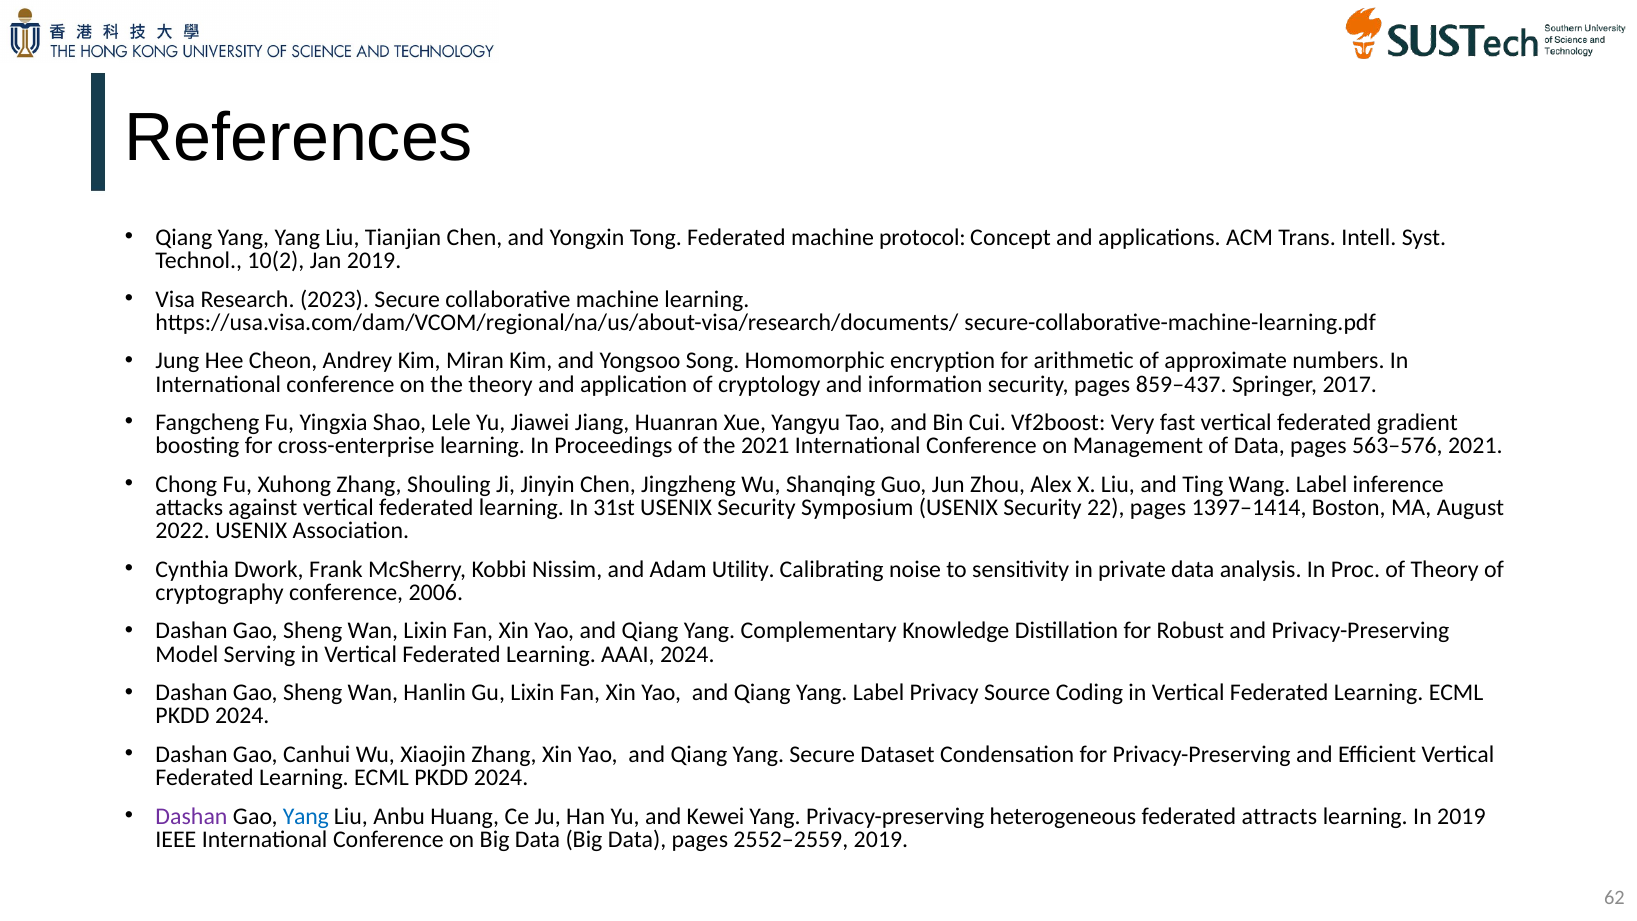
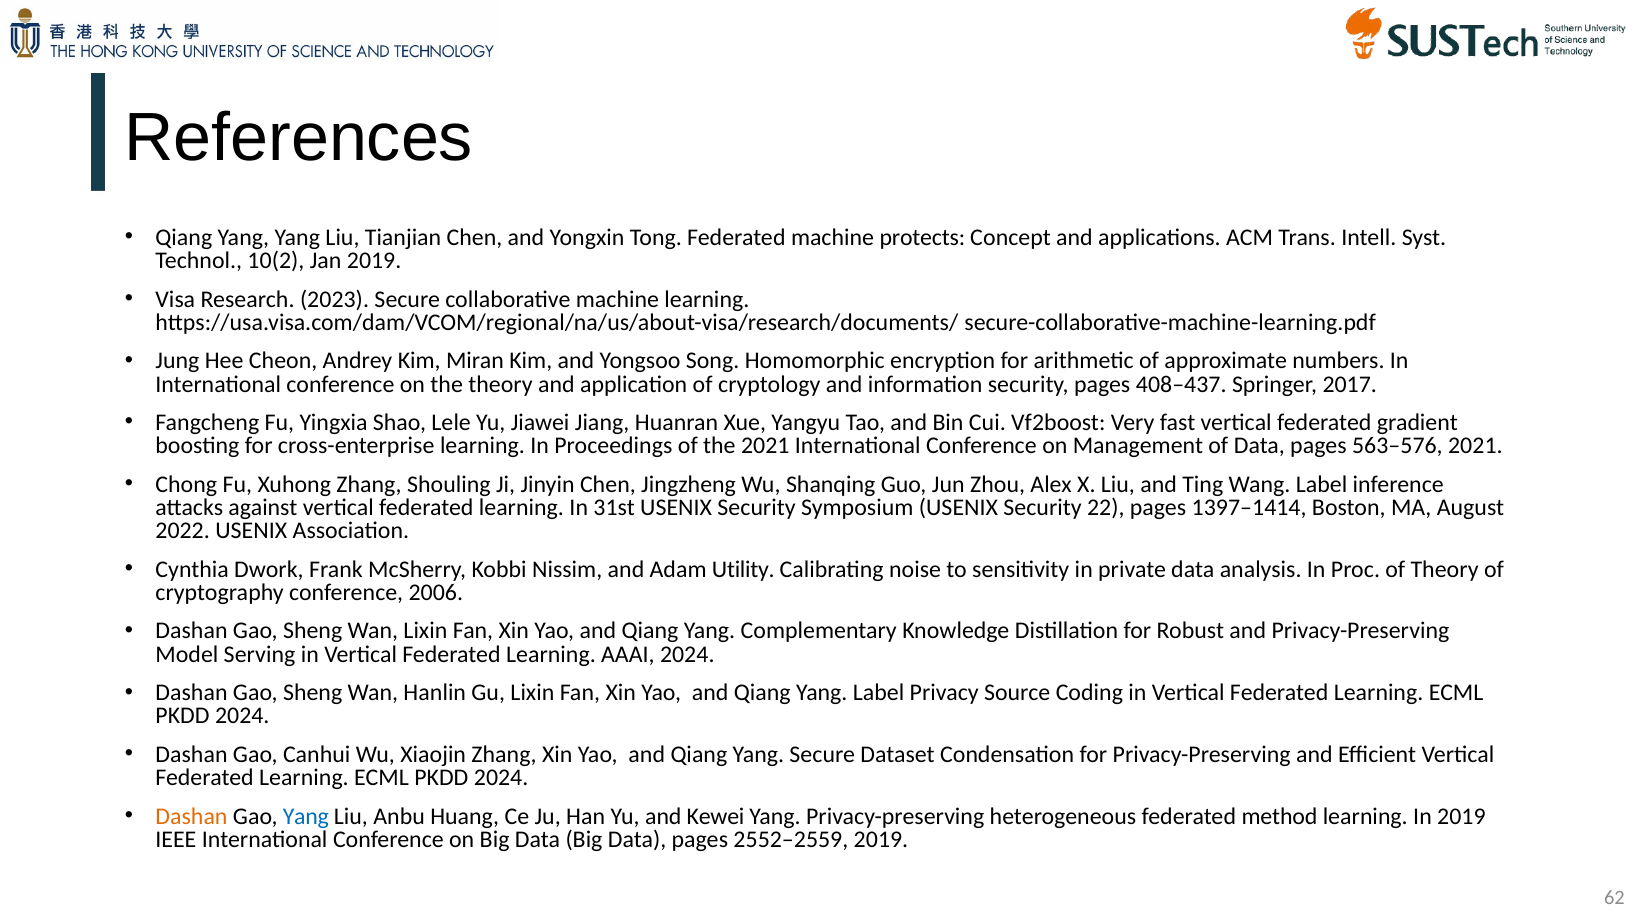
protocol: protocol -> protects (922, 237)
859–437: 859–437 -> 408–437 (1181, 384)
Dashan colour: purple -> orange (192, 816)
attracts: attracts -> method (1279, 816)
